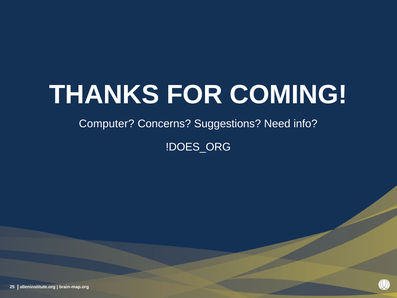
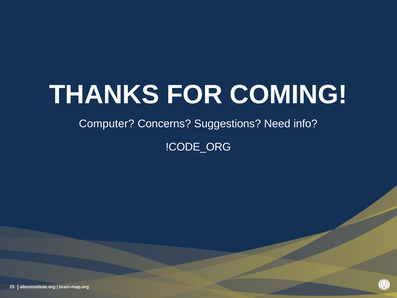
!DOES_ORG: !DOES_ORG -> !CODE_ORG (198, 147)
